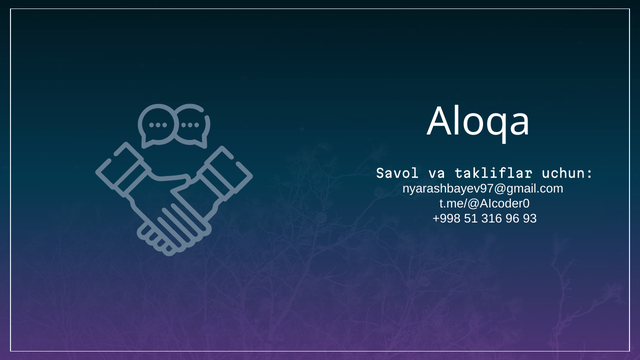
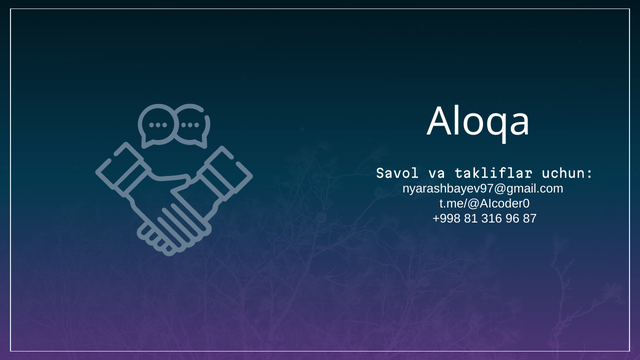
51: 51 -> 81 (471, 219)
93: 93 -> 87 (530, 219)
